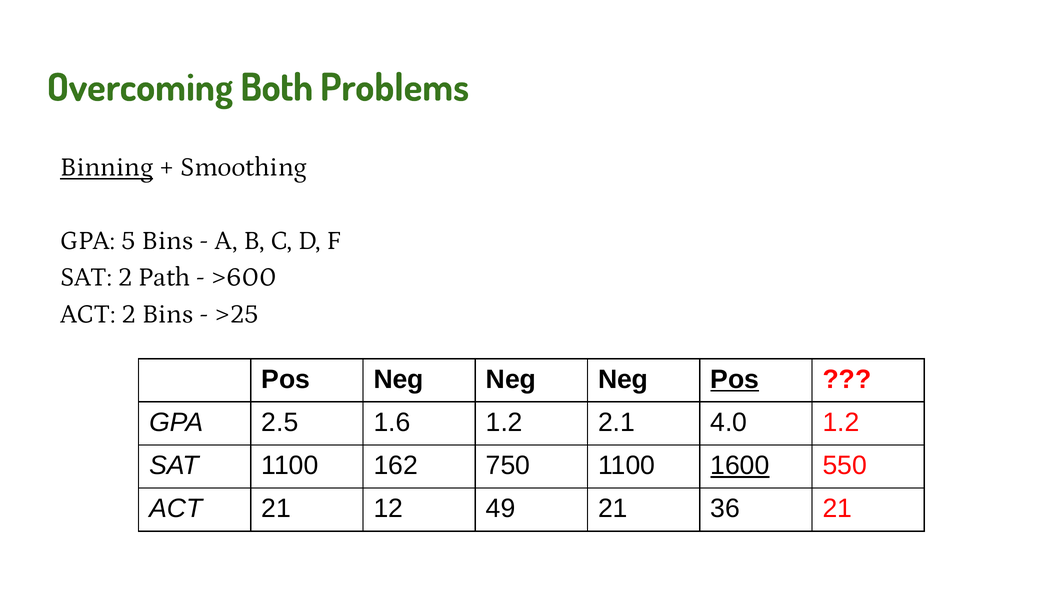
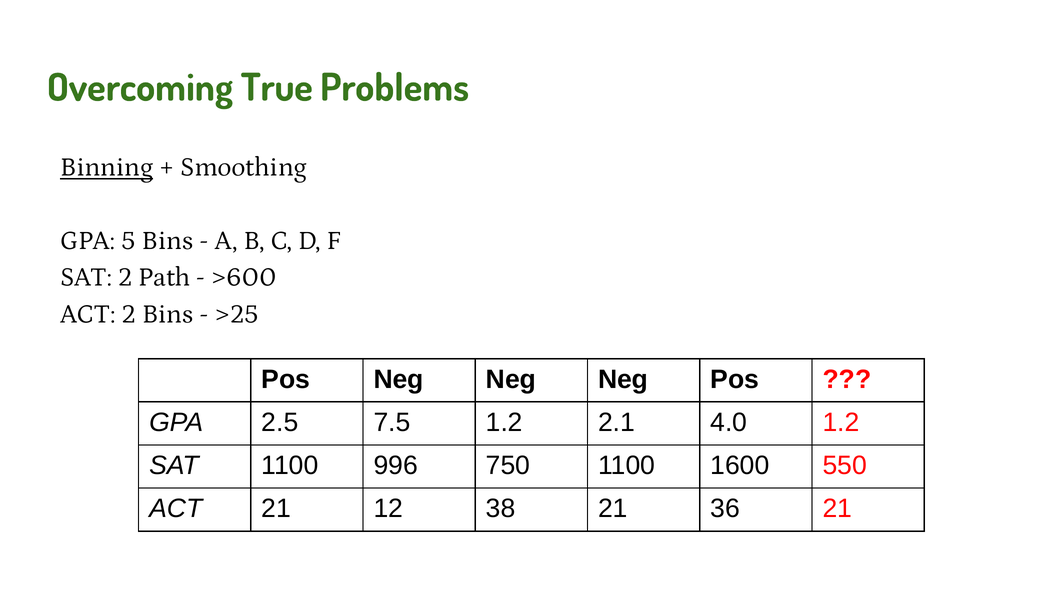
Both: Both -> True (277, 88)
Pos underline: present -> none (735, 379)
1.6: 1.6 -> 7.5 (392, 422)
162: 162 -> 996 (396, 466)
1600 underline: present -> none (740, 466)
49: 49 -> 38 (501, 509)
